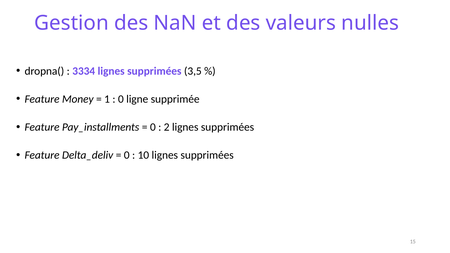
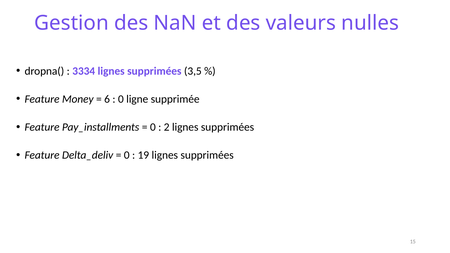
1: 1 -> 6 (107, 99)
10: 10 -> 19 (143, 155)
